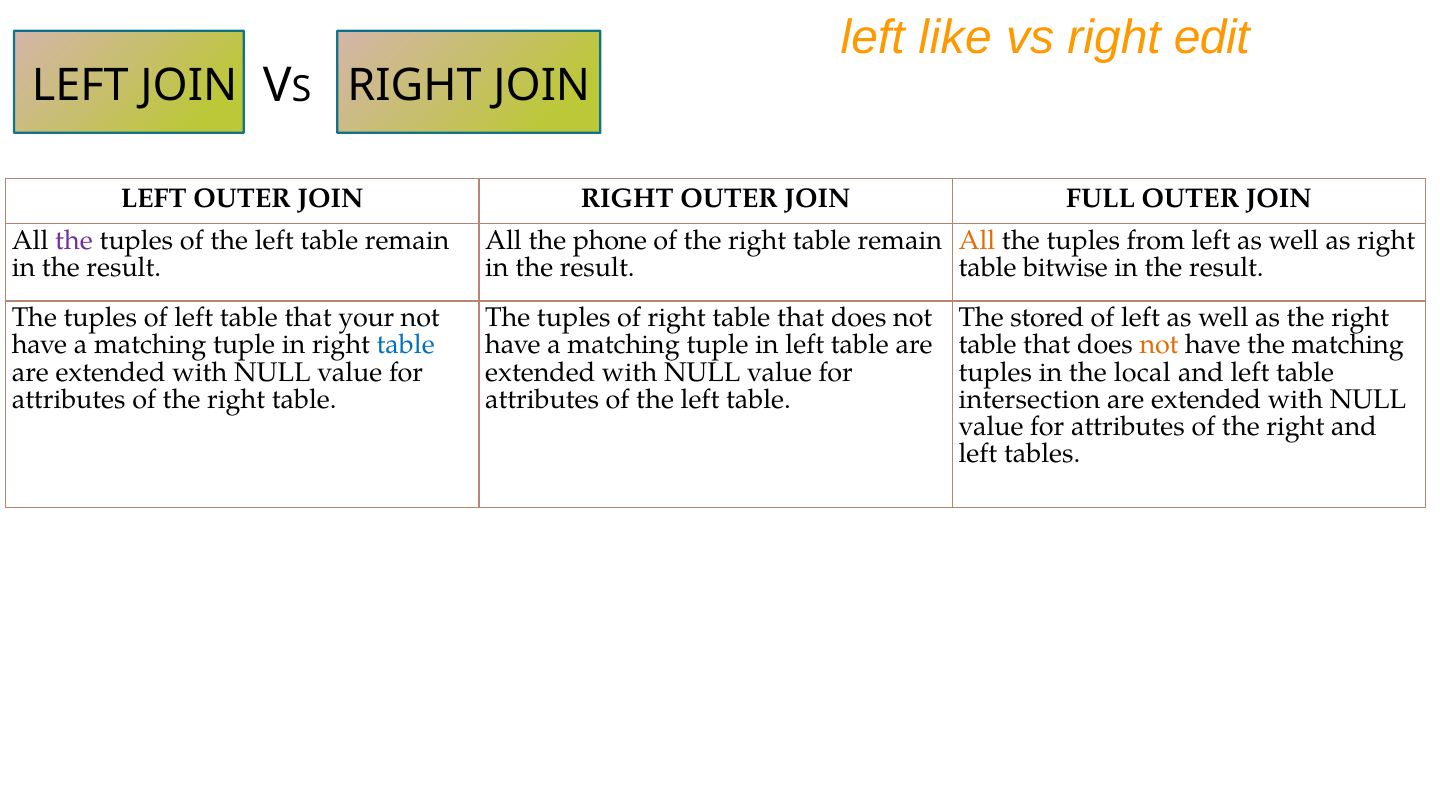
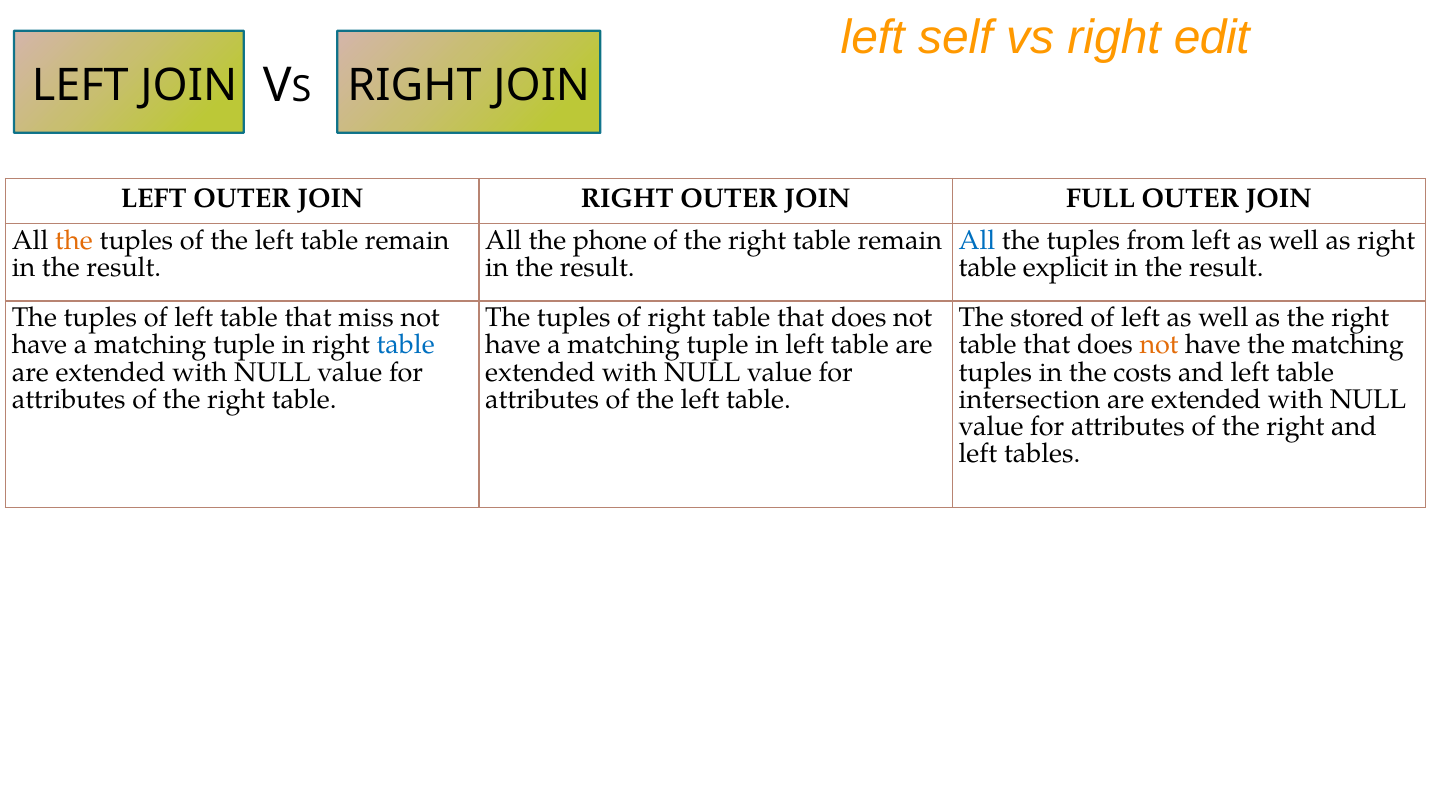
like: like -> self (955, 37)
the colour: purple -> orange (74, 240)
All colour: orange -> blue (977, 240)
bitwise: bitwise -> explicit (1066, 268)
your: your -> miss (366, 318)
local: local -> costs (1142, 372)
